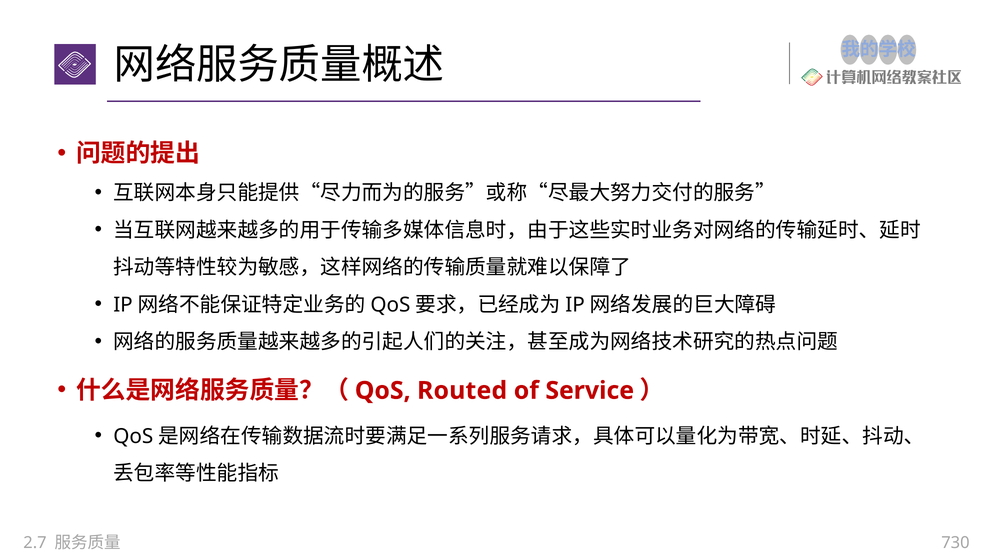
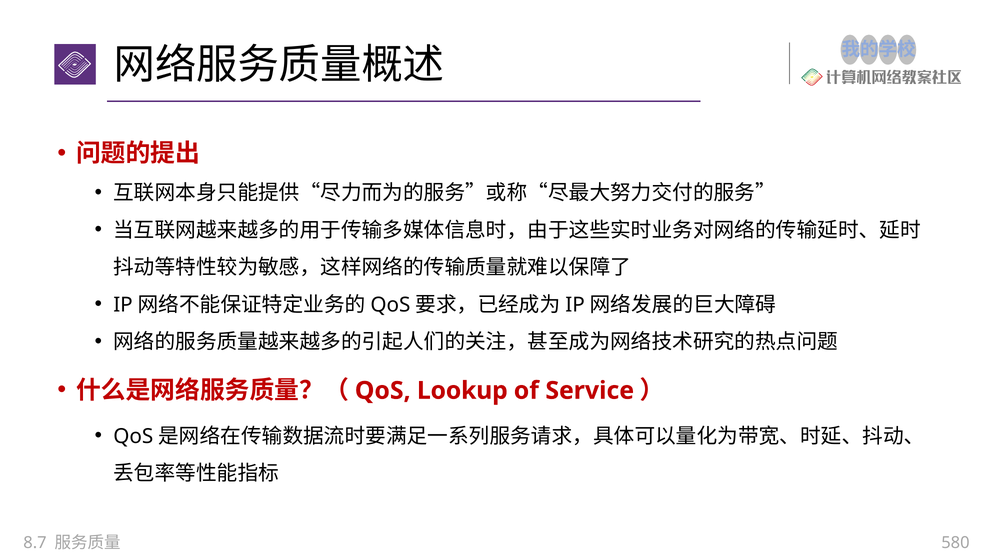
Routed: Routed -> Lookup (462, 391)
2.7: 2.7 -> 8.7 (35, 543)
730: 730 -> 580 (955, 543)
